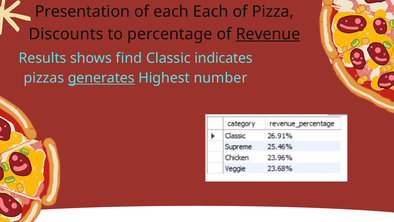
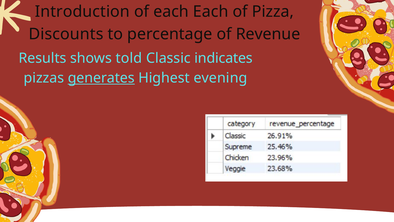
Presentation: Presentation -> Introduction (82, 12)
Revenue underline: present -> none (268, 34)
find: find -> told (129, 58)
number: number -> evening (220, 78)
